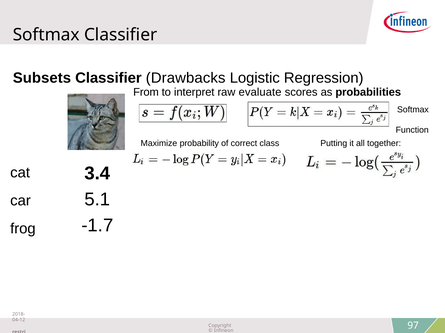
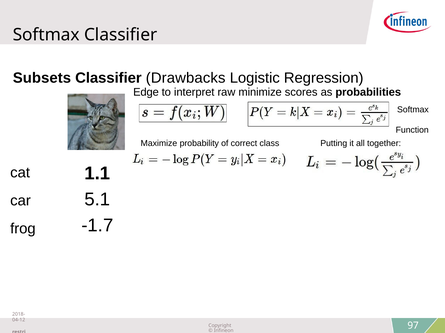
From: From -> Edge (146, 93)
evaluate: evaluate -> minimize (260, 93)
3.4: 3.4 -> 1.1 (97, 174)
